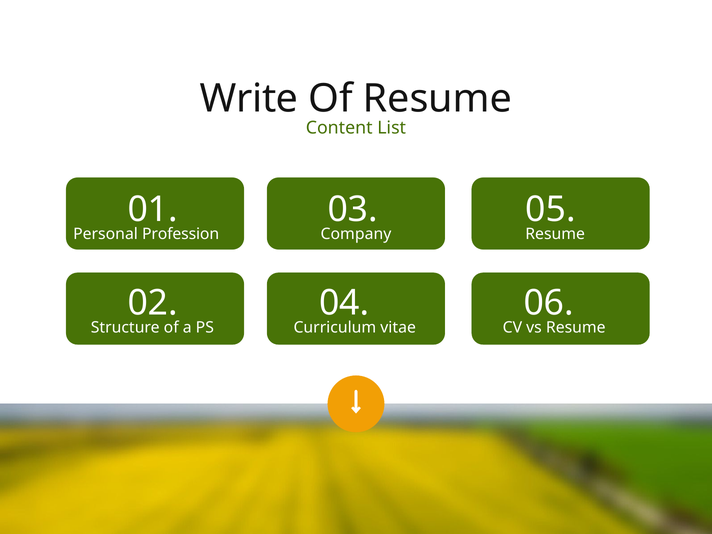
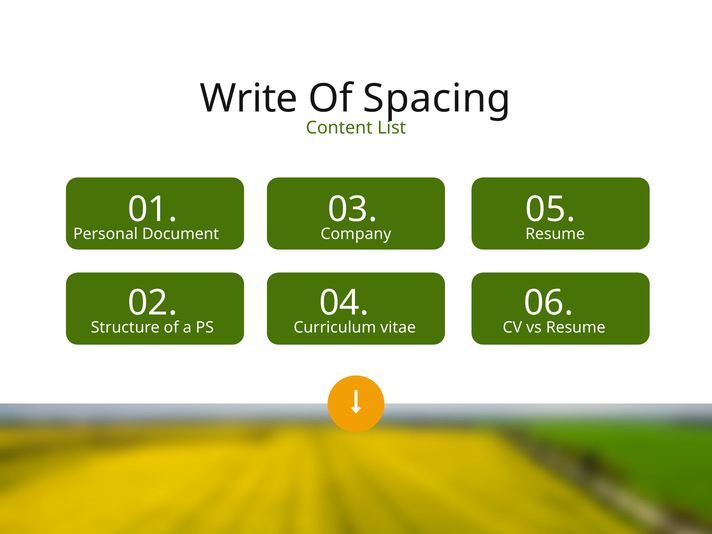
Of Resume: Resume -> Spacing (437, 99)
Profession: Profession -> Document (181, 234)
